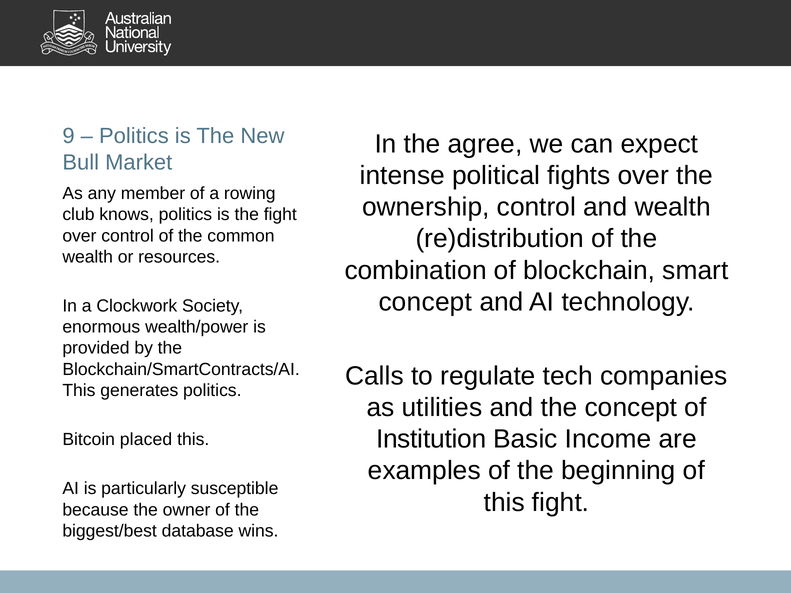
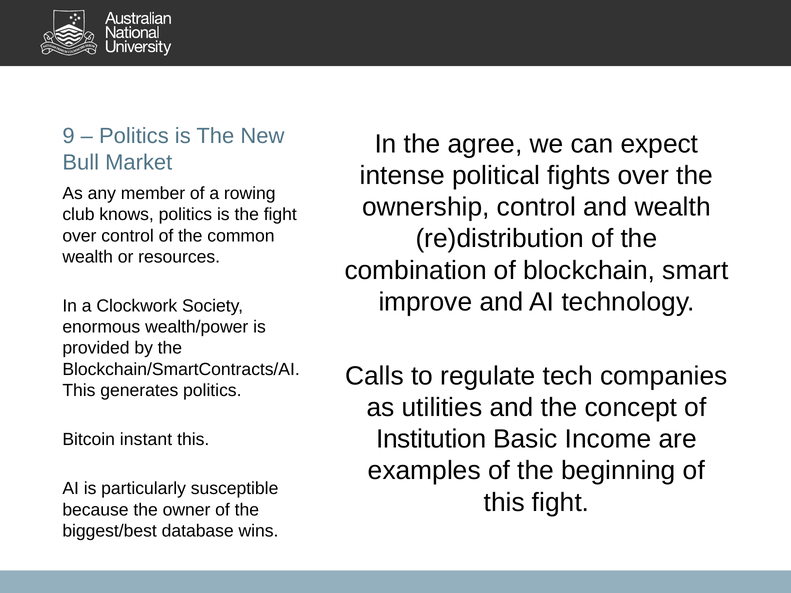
concept: concept -> improve (425, 302)
placed: placed -> instant (146, 440)
